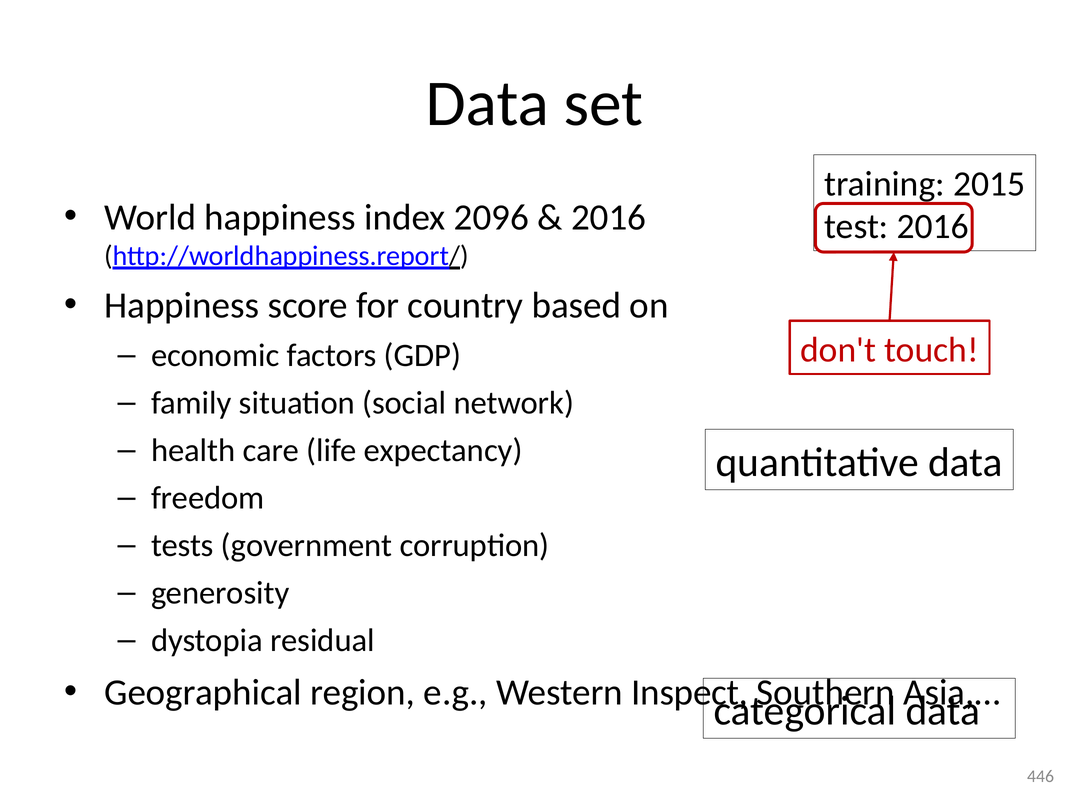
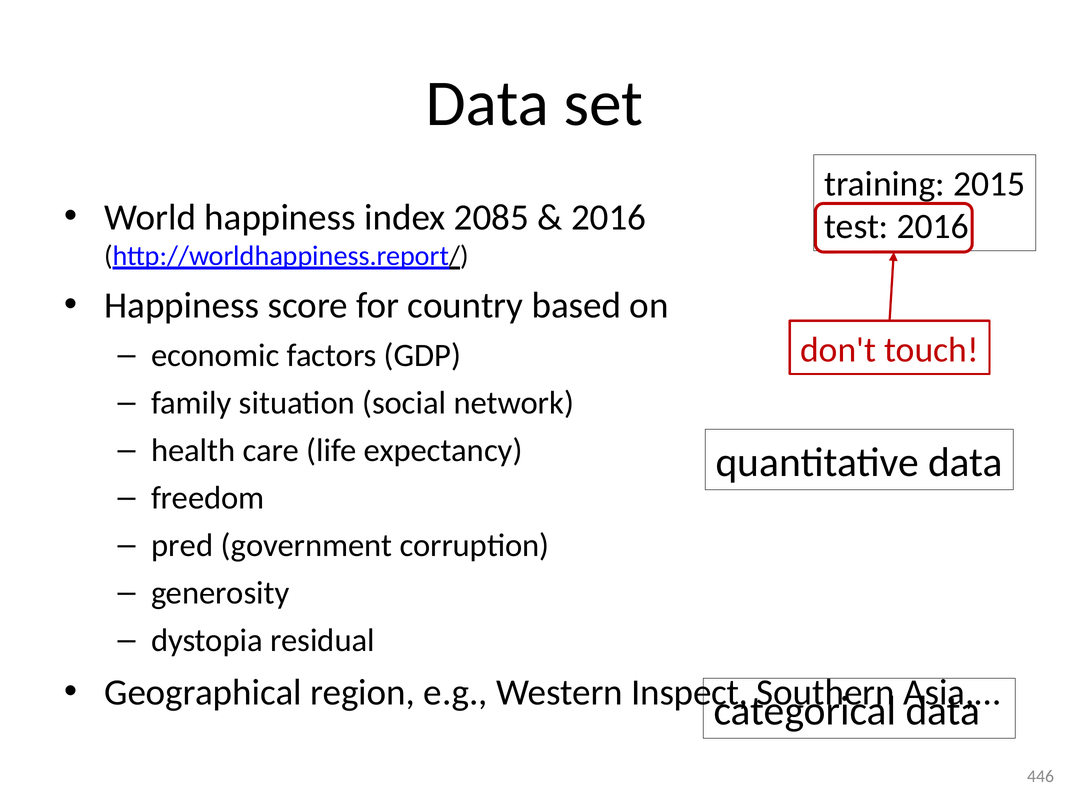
2096: 2096 -> 2085 (491, 217)
tests: tests -> pred (182, 545)
